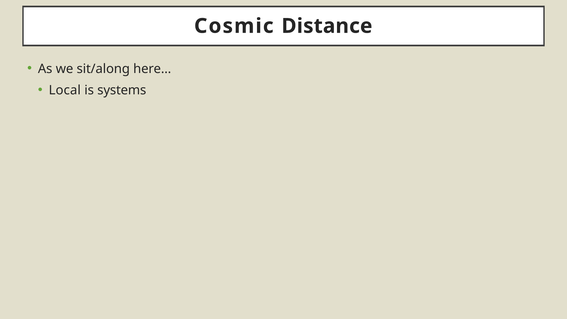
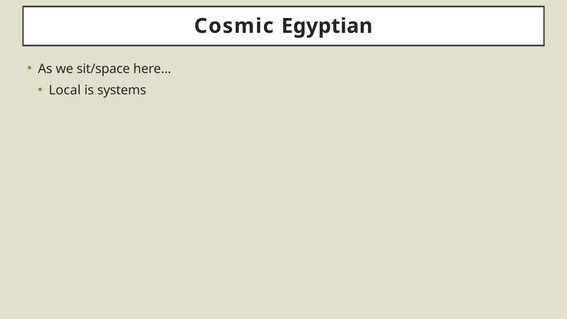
Distance: Distance -> Egyptian (327, 26)
sit/along: sit/along -> sit/space (103, 69)
